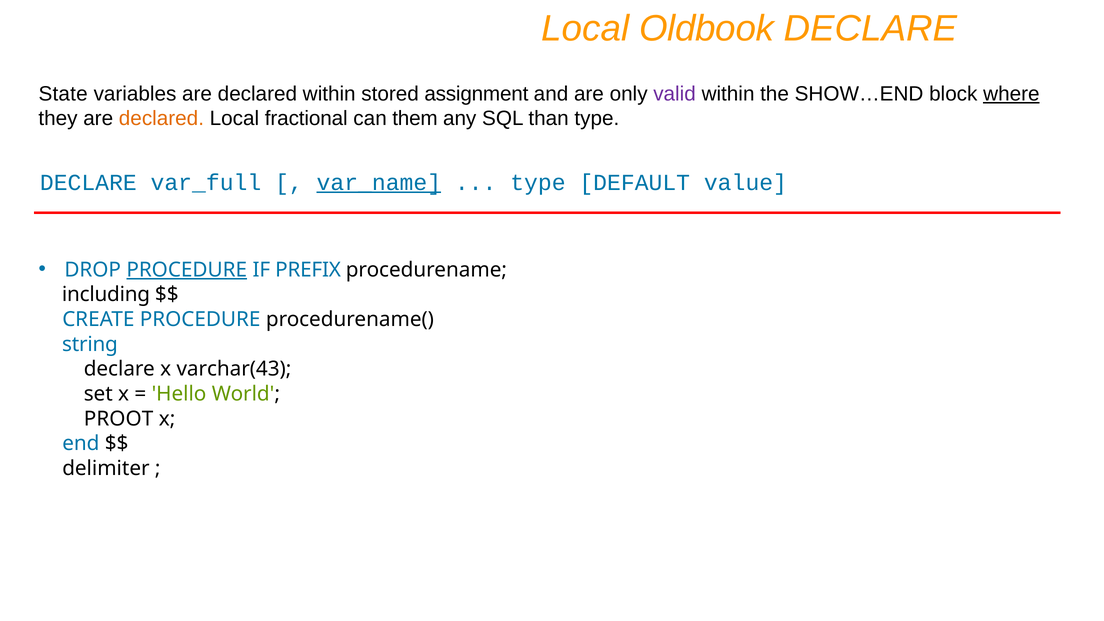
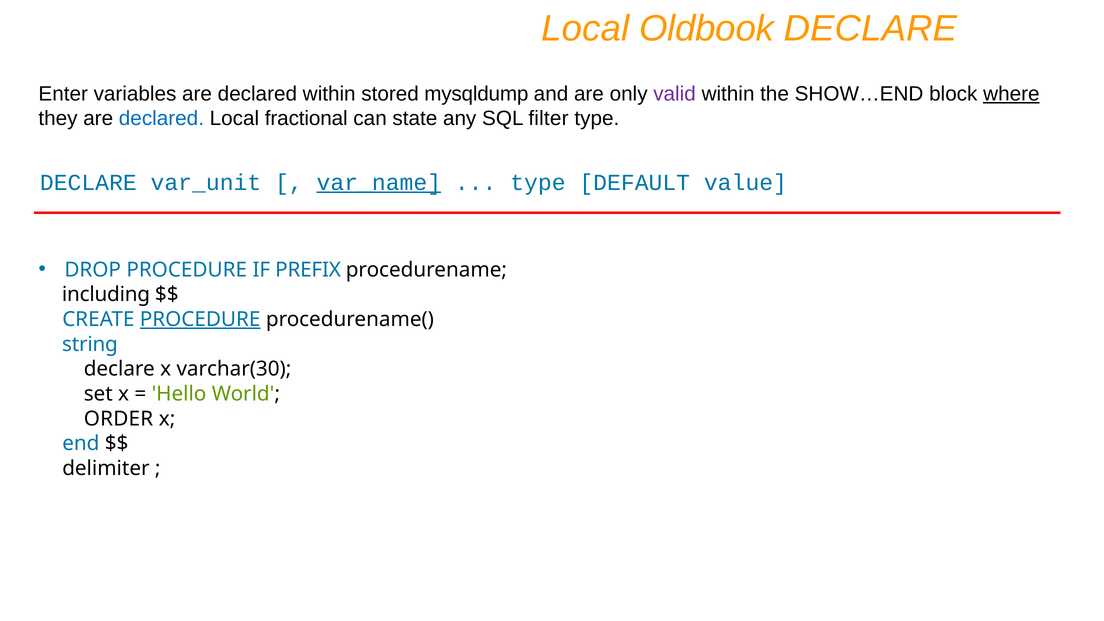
State: State -> Enter (63, 94)
assignment: assignment -> mysqldump (476, 94)
declared colour: orange -> blue (161, 119)
them: them -> state (415, 119)
than: than -> filter (548, 119)
var_full: var_full -> var_unit (206, 182)
PROCEDURE underline: present -> none (187, 270)
PROCEDURE underline: none -> present (200, 319)
varchar(43: varchar(43 -> varchar(30 (234, 369)
PROOT: PROOT -> ORDER (119, 419)
